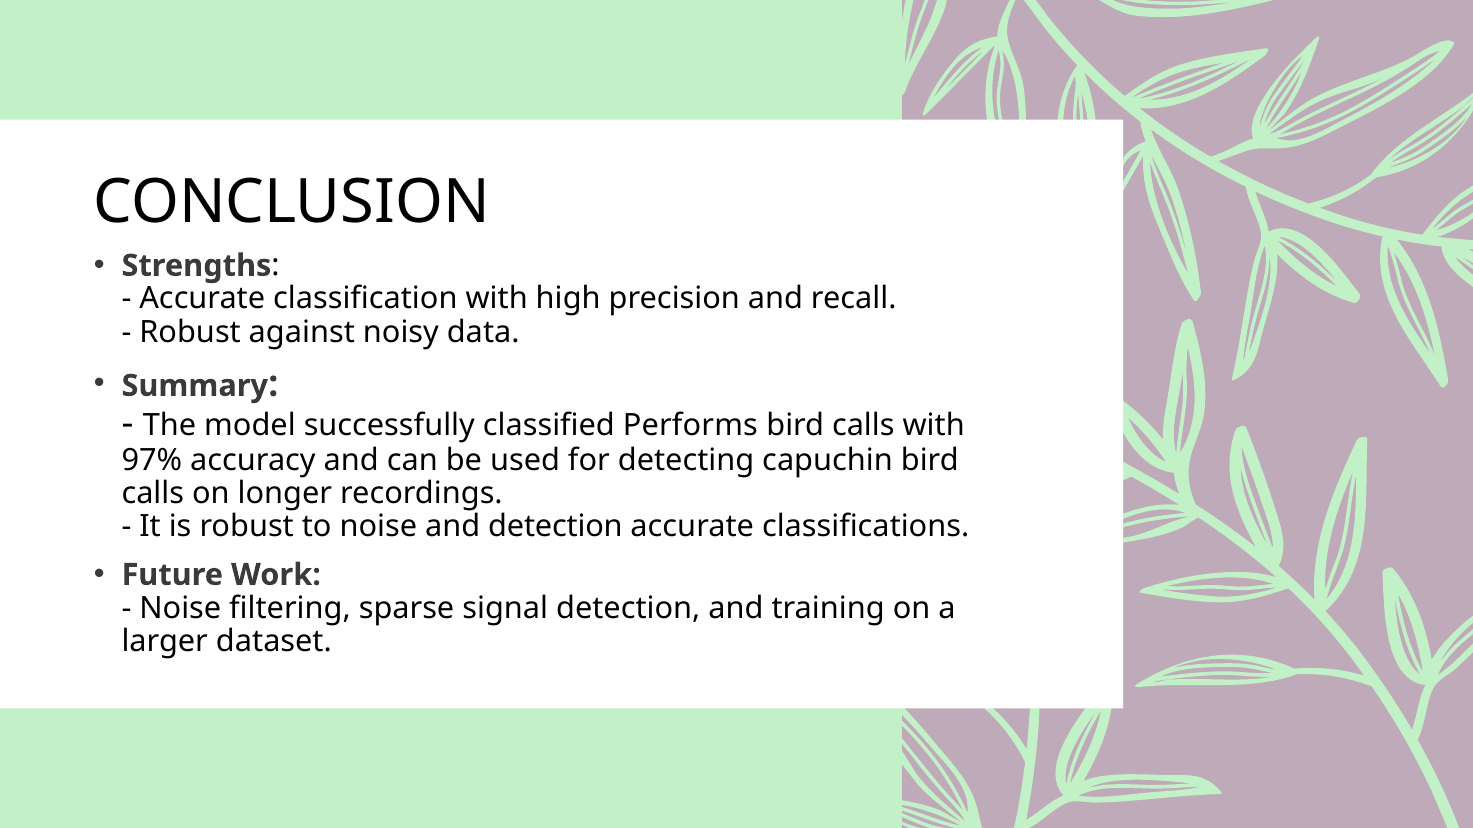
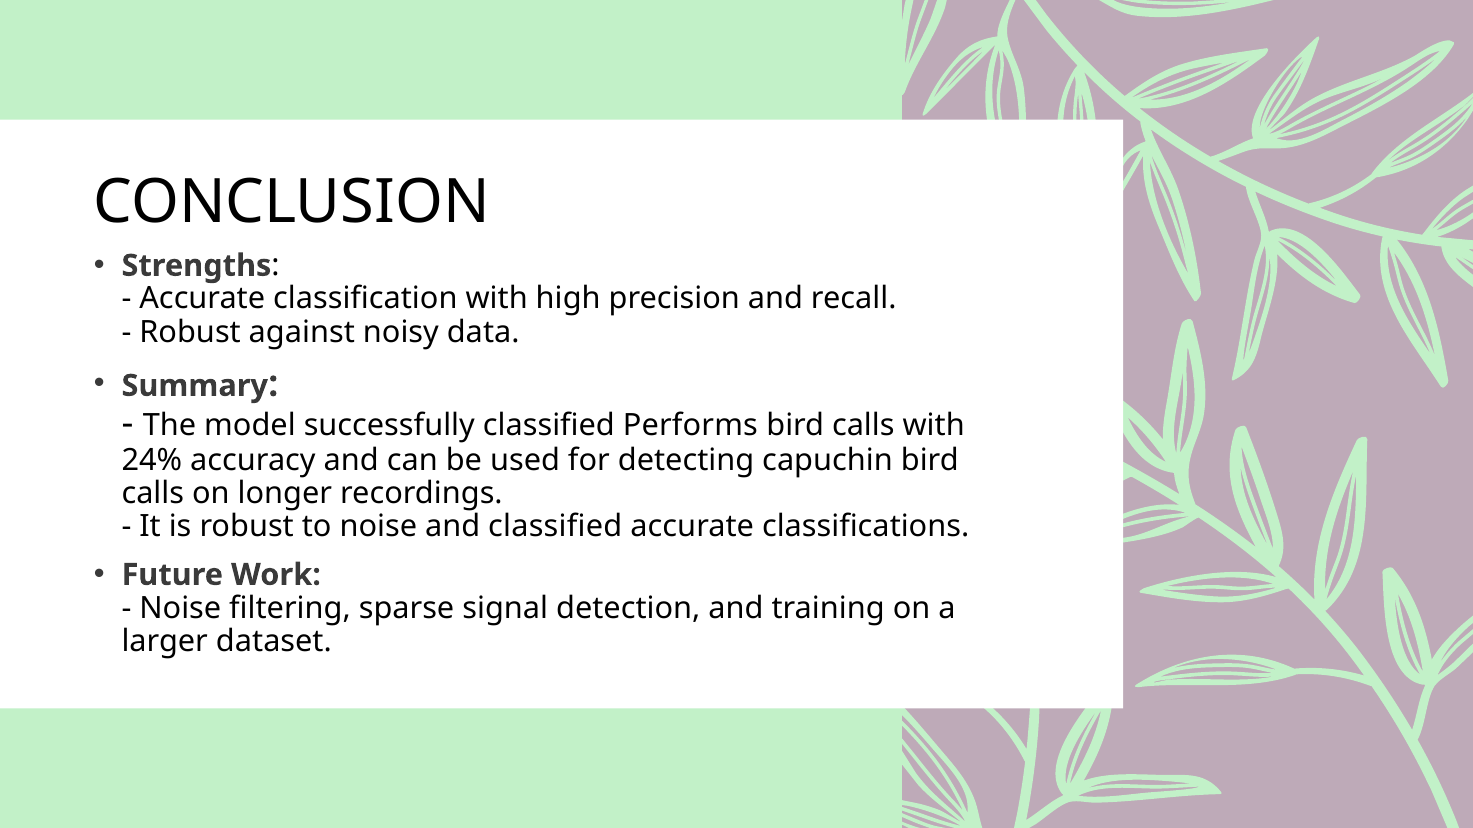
97%: 97% -> 24% (152, 460)
and detection: detection -> classified (555, 527)
